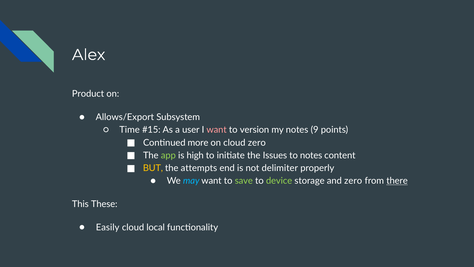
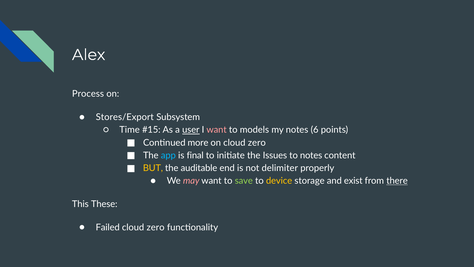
Product: Product -> Process (88, 94)
Allows/Export: Allows/Export -> Stores/Export (125, 117)
user underline: none -> present (191, 130)
version: version -> models (254, 130)
9: 9 -> 6 (315, 130)
app colour: light green -> light blue (168, 155)
high: high -> final (195, 155)
attempts: attempts -> auditable (199, 168)
may colour: light blue -> pink (191, 181)
device colour: light green -> yellow (279, 181)
and zero: zero -> exist (353, 181)
Easily: Easily -> Failed (108, 227)
local: local -> zero (156, 227)
